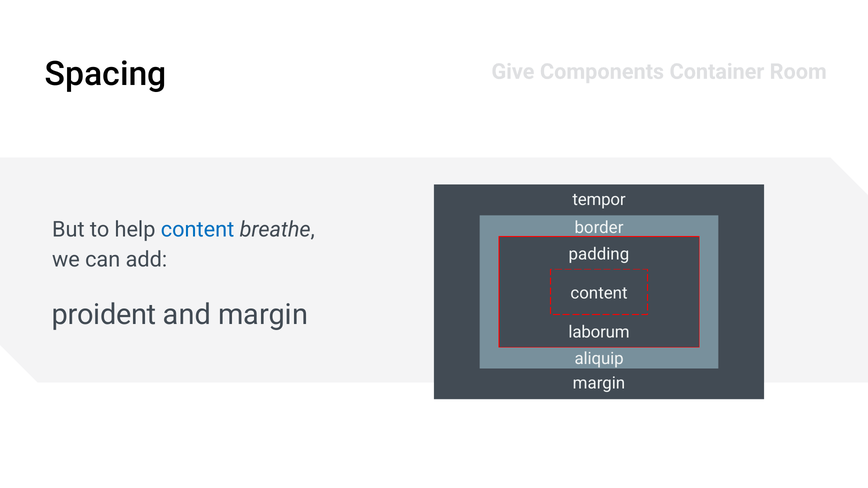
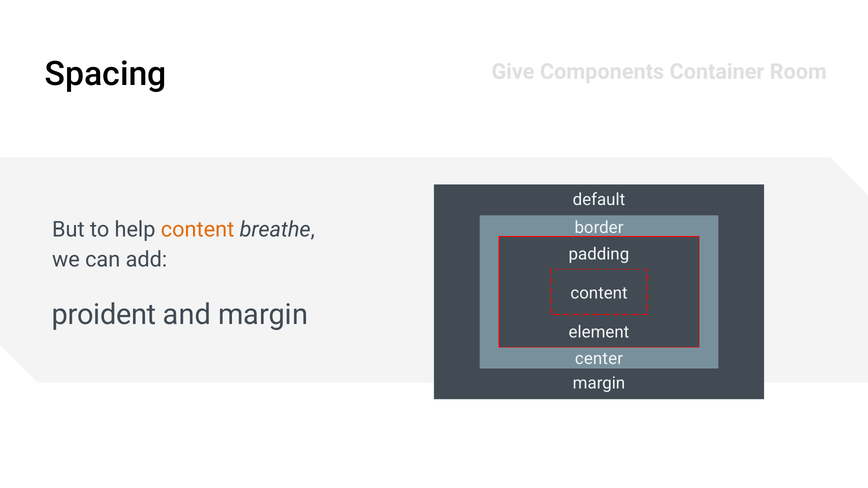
tempor: tempor -> default (599, 200)
content colour: blue -> orange (198, 230)
laborum: laborum -> element (599, 332)
aliquip: aliquip -> center (599, 359)
